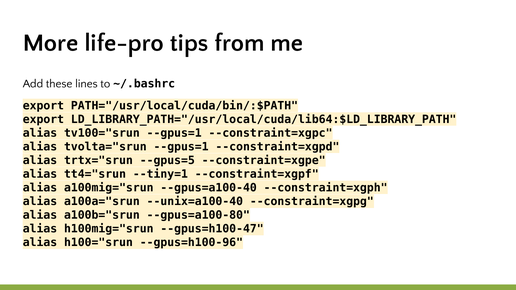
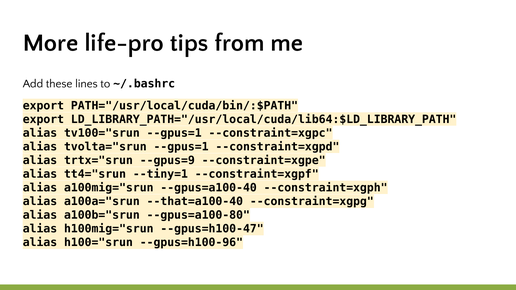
--gpus=5: --gpus=5 -> --gpus=9 (167, 160)
--unix=a100-40: --unix=a100-40 -> --that=a100-40 (195, 202)
